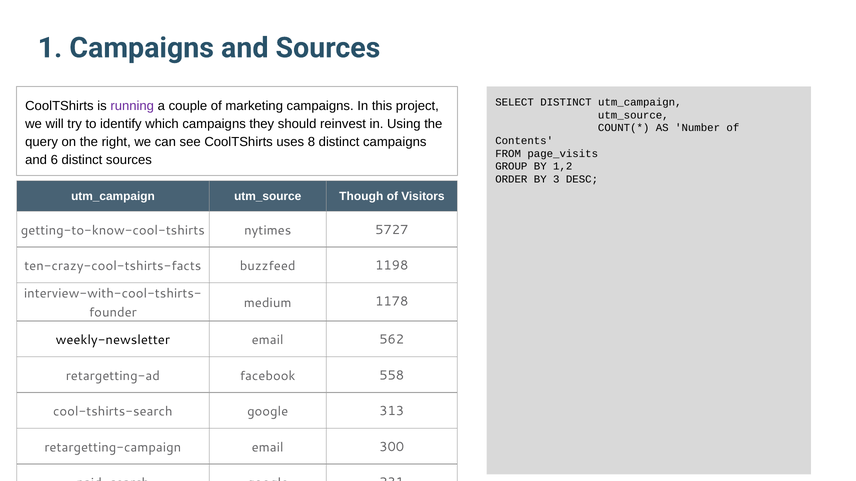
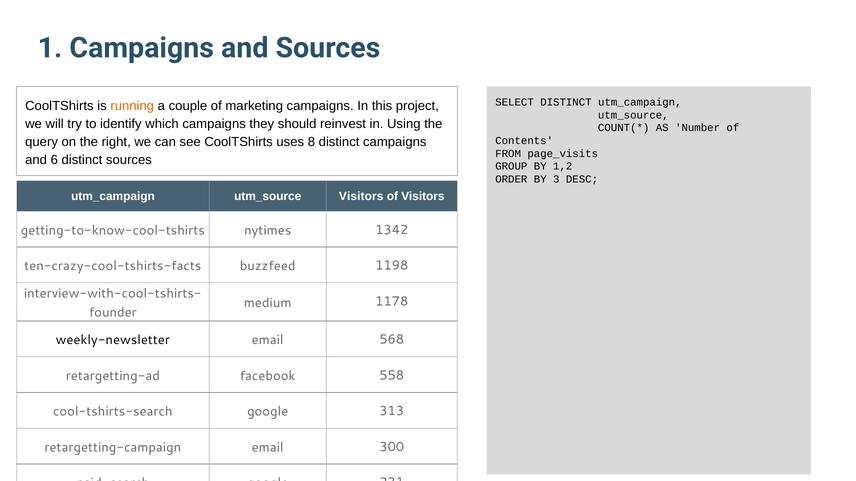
running colour: purple -> orange (132, 106)
utm_source Though: Though -> Visitors (361, 196)
5727: 5727 -> 1342 (392, 230)
562: 562 -> 568 (392, 340)
